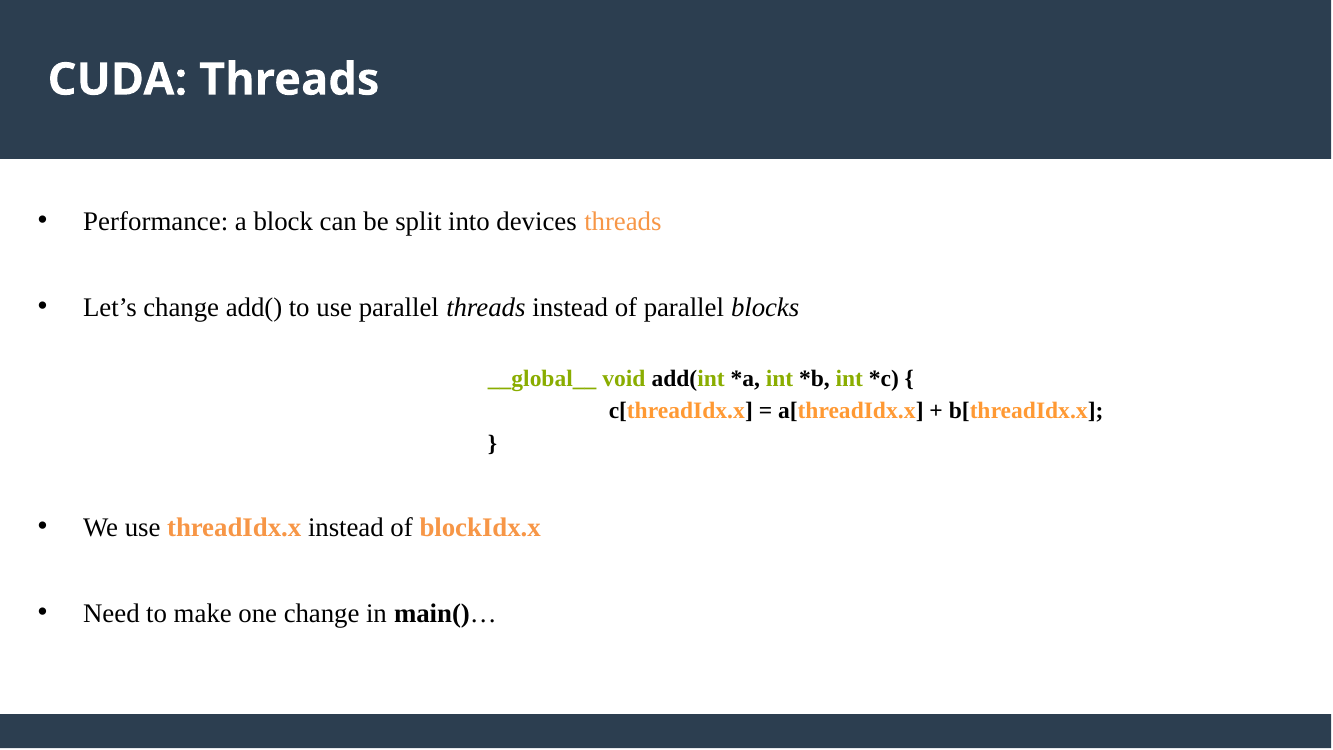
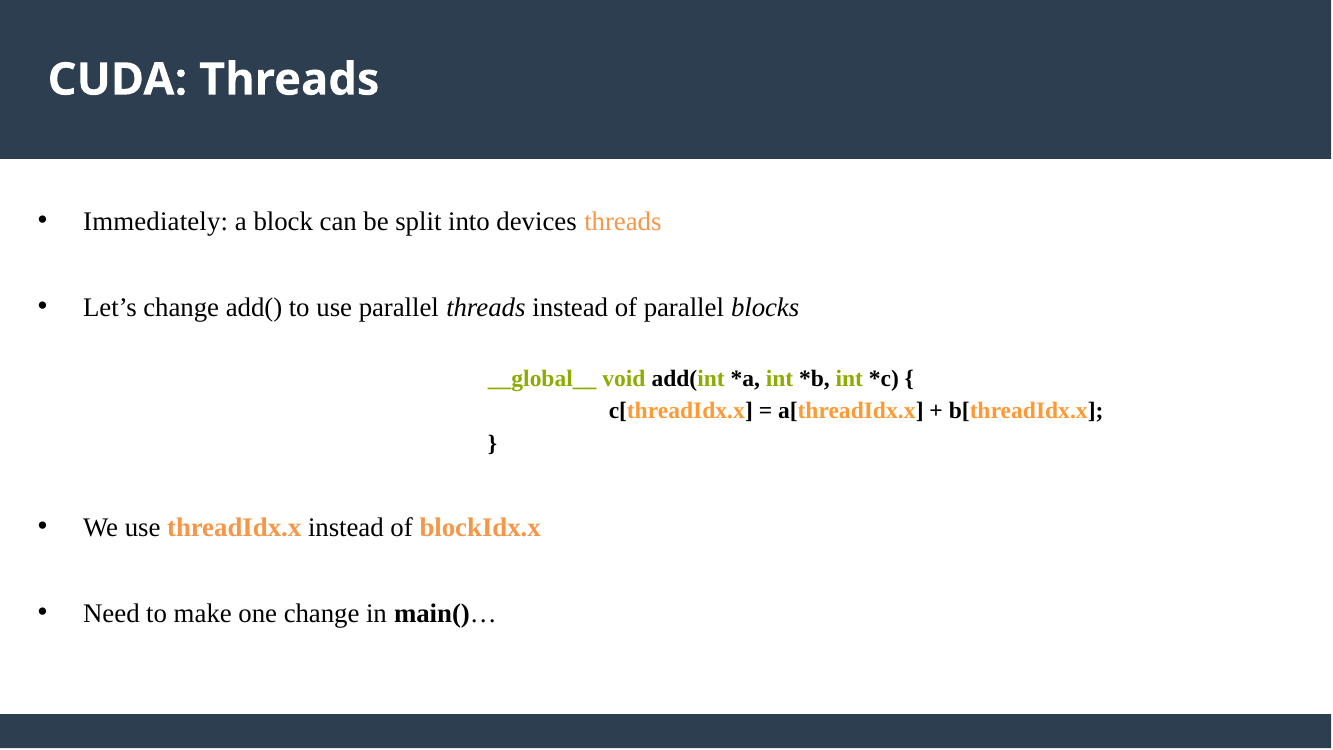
Performance: Performance -> Immediately (156, 221)
